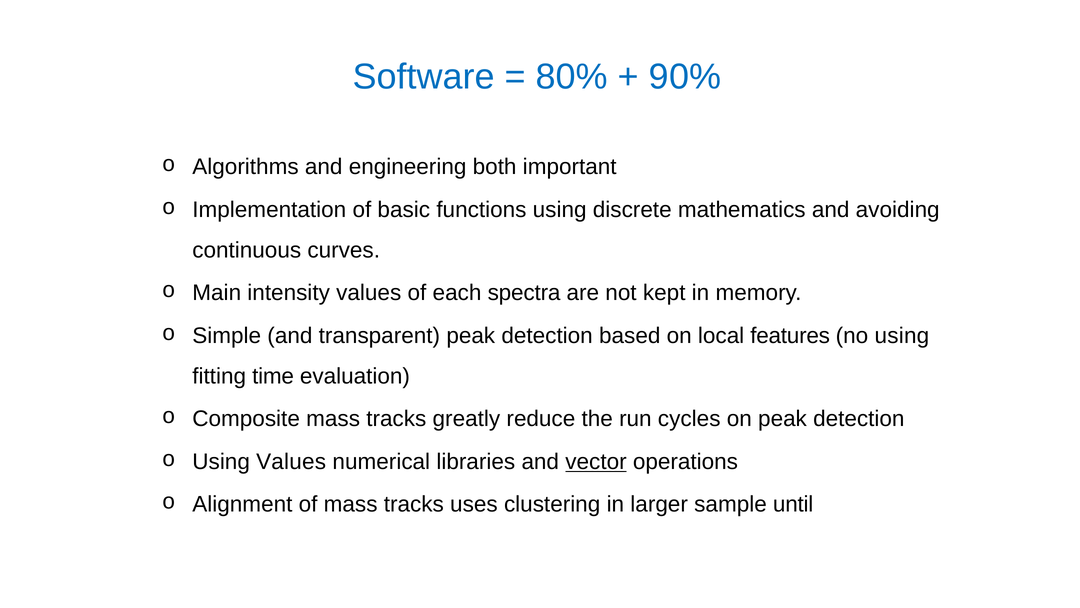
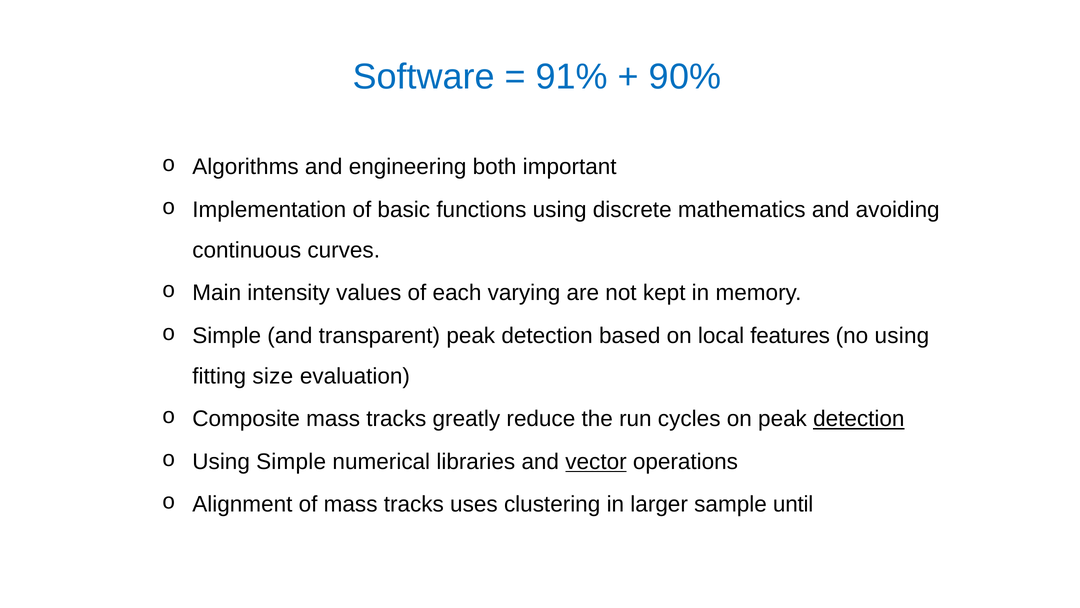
80%: 80% -> 91% (572, 77)
spectra: spectra -> varying (524, 293)
time: time -> size (273, 376)
detection underline: none -> present (859, 419)
Using Values: Values -> Simple (291, 461)
